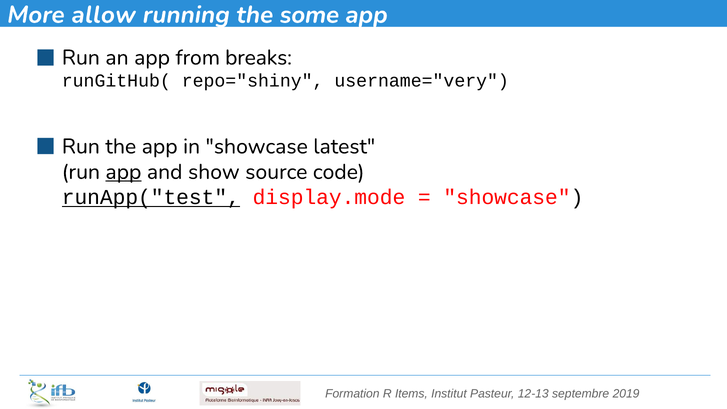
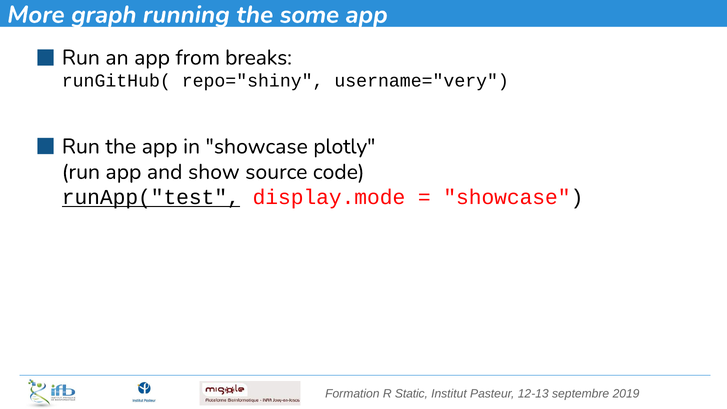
allow: allow -> graph (104, 15)
latest: latest -> plotly (344, 146)
app underline: present -> none (123, 172)
Items: Items -> Static (411, 394)
